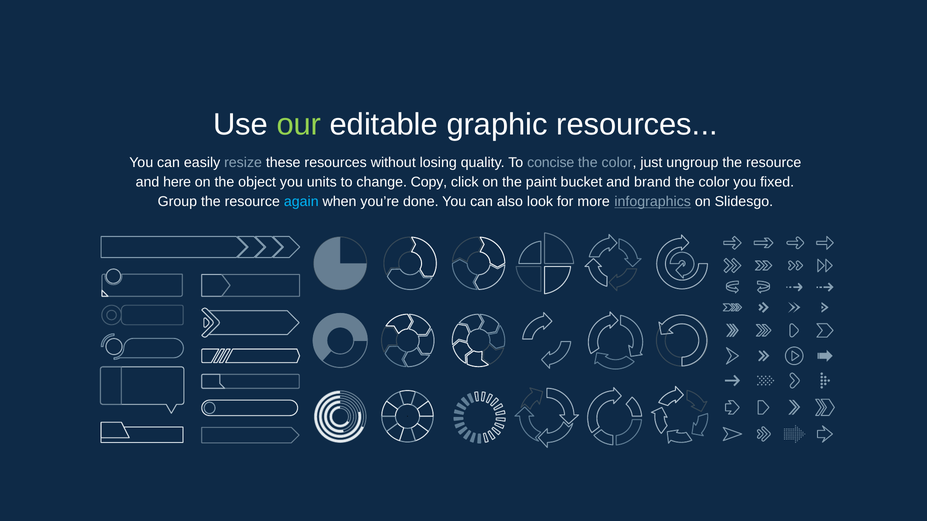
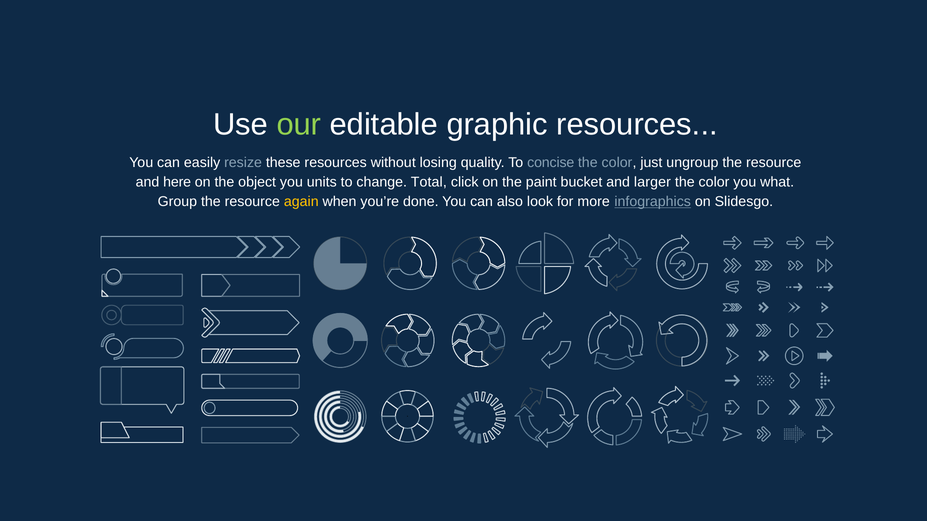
Copy: Copy -> Total (429, 182)
brand: brand -> larger (652, 182)
fixed: fixed -> what (777, 182)
again colour: light blue -> yellow (301, 202)
